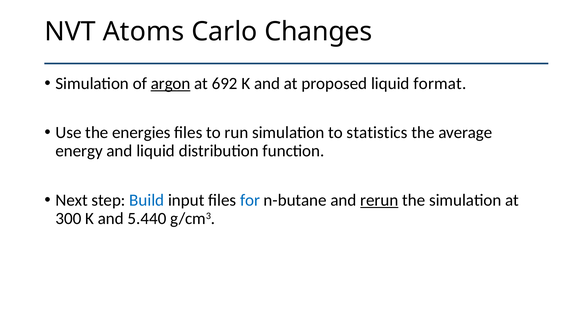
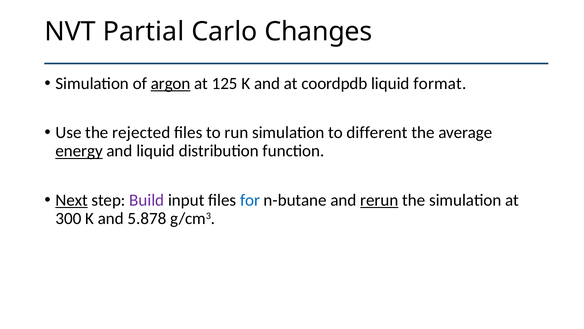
Atoms: Atoms -> Partial (143, 32)
692: 692 -> 125 (225, 83)
proposed: proposed -> coordpdb (334, 83)
energies: energies -> rejected (141, 132)
statistics: statistics -> different (377, 132)
energy underline: none -> present (79, 151)
Next underline: none -> present (72, 200)
Build colour: blue -> purple (147, 200)
5.440: 5.440 -> 5.878 (147, 218)
